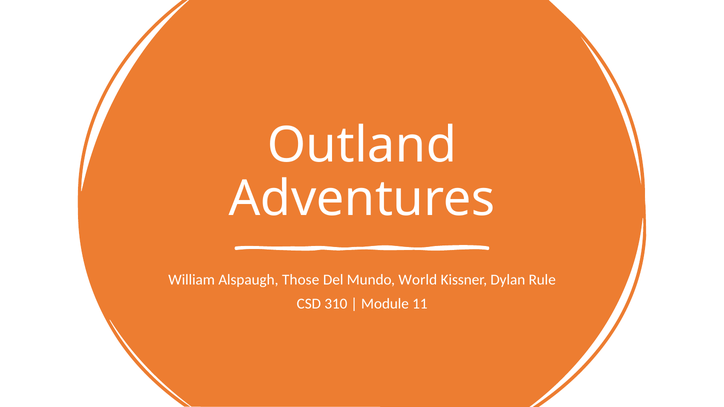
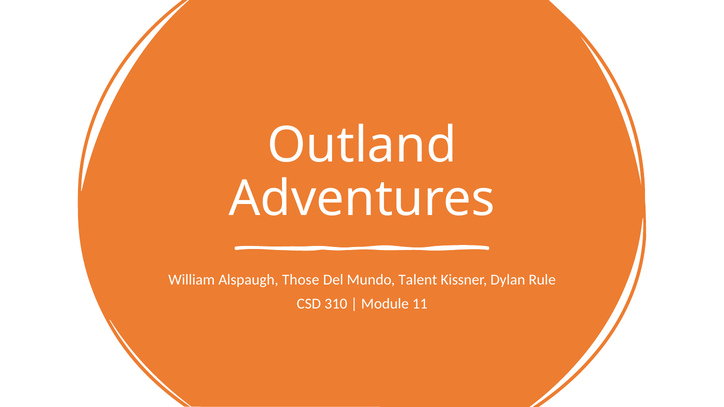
World: World -> Talent (418, 280)
